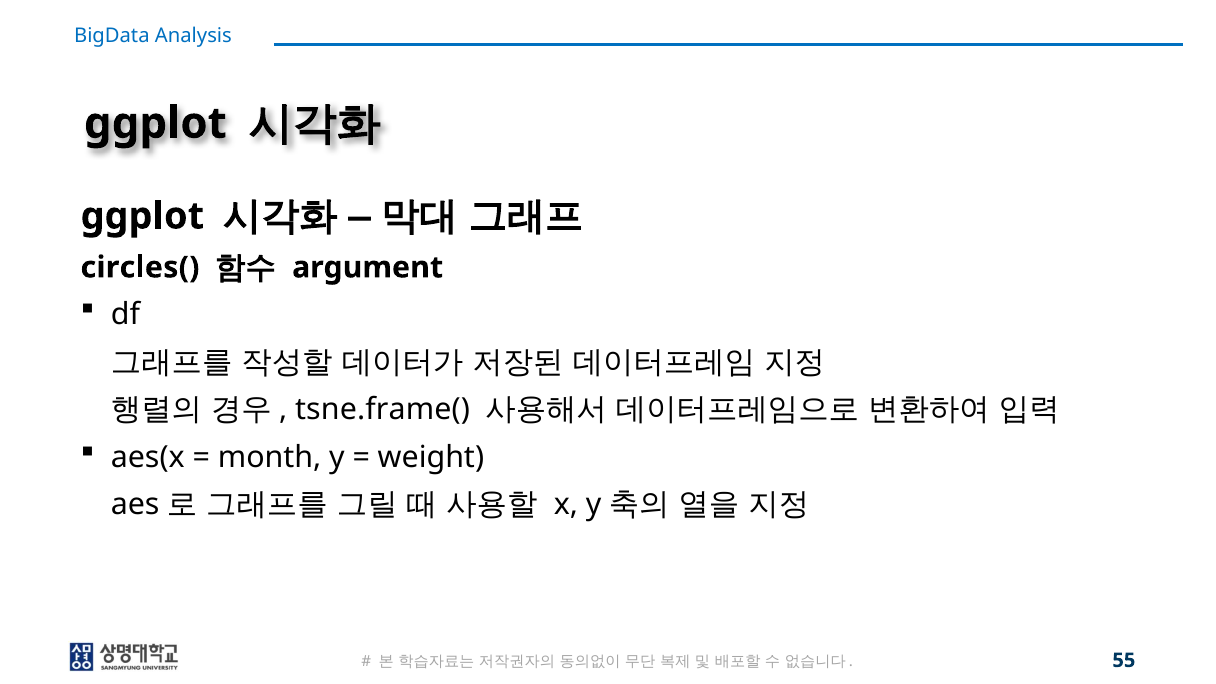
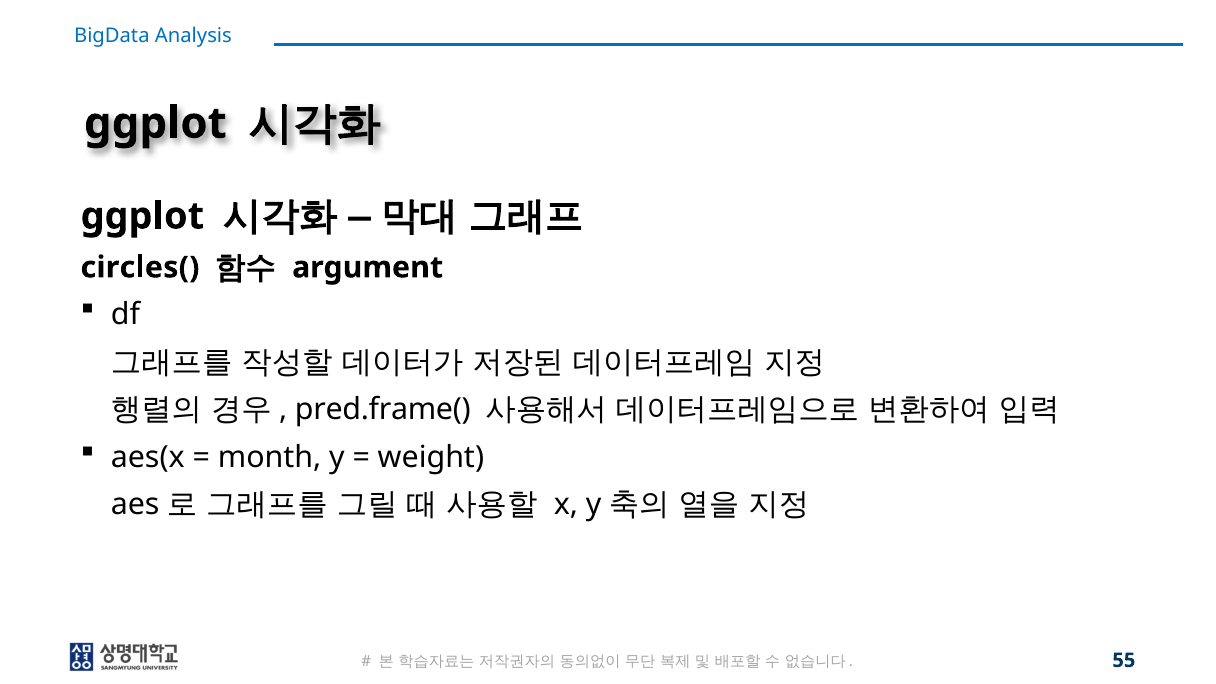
tsne.frame(: tsne.frame( -> pred.frame( (383, 410)
